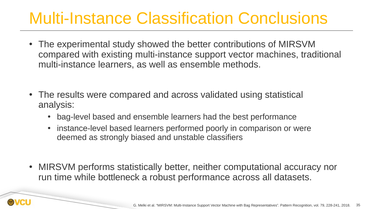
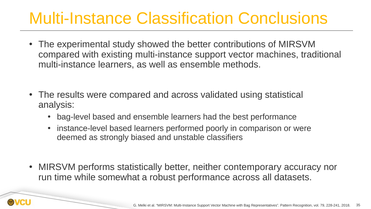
computational: computational -> contemporary (253, 167)
bottleneck: bottleneck -> somewhat (119, 177)
